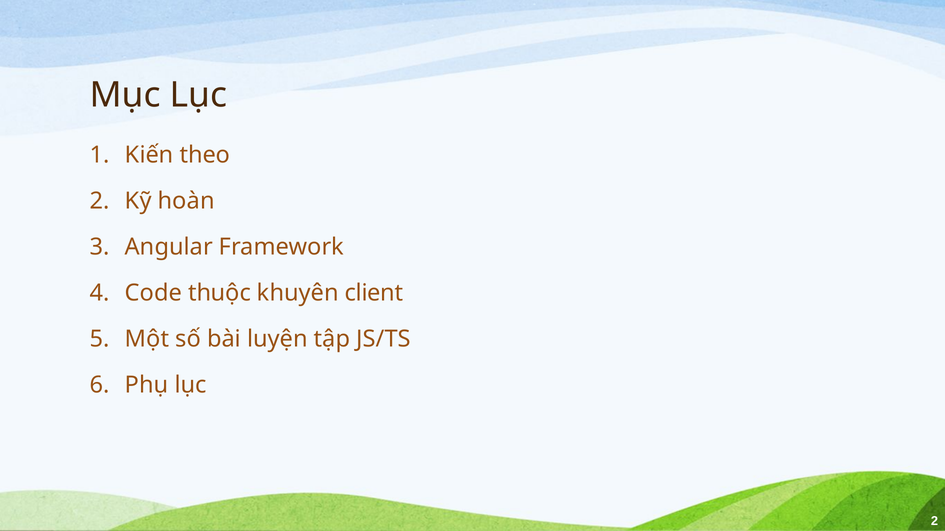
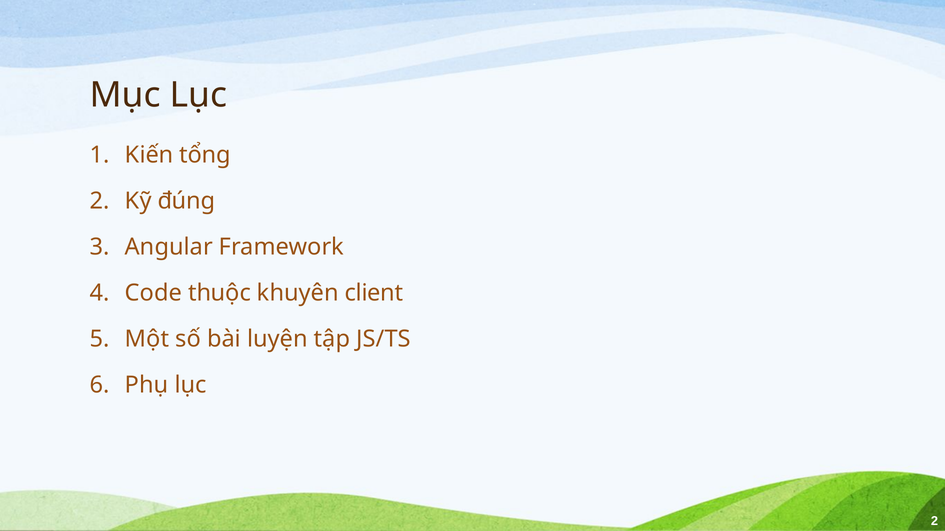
theo: theo -> tổng (205, 155)
hoàn: hoàn -> đúng (186, 201)
